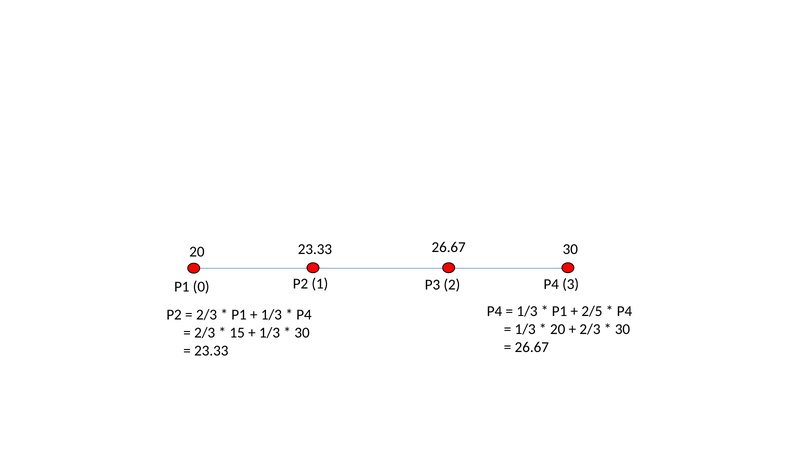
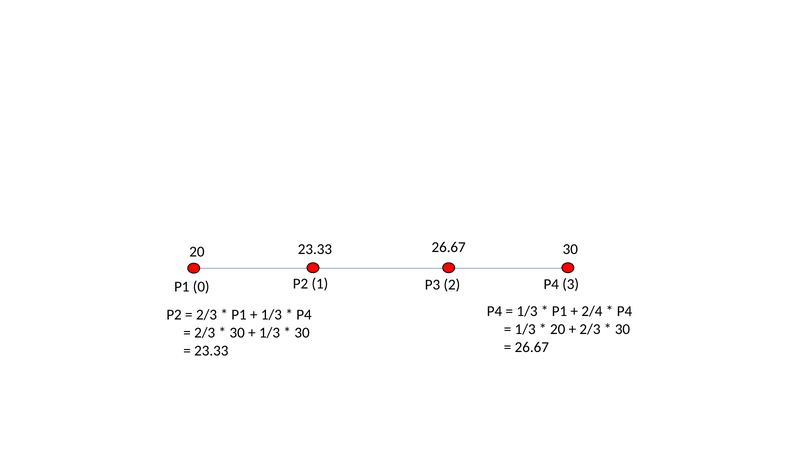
2/5: 2/5 -> 2/4 (592, 311)
15: 15 -> 30 (237, 332)
